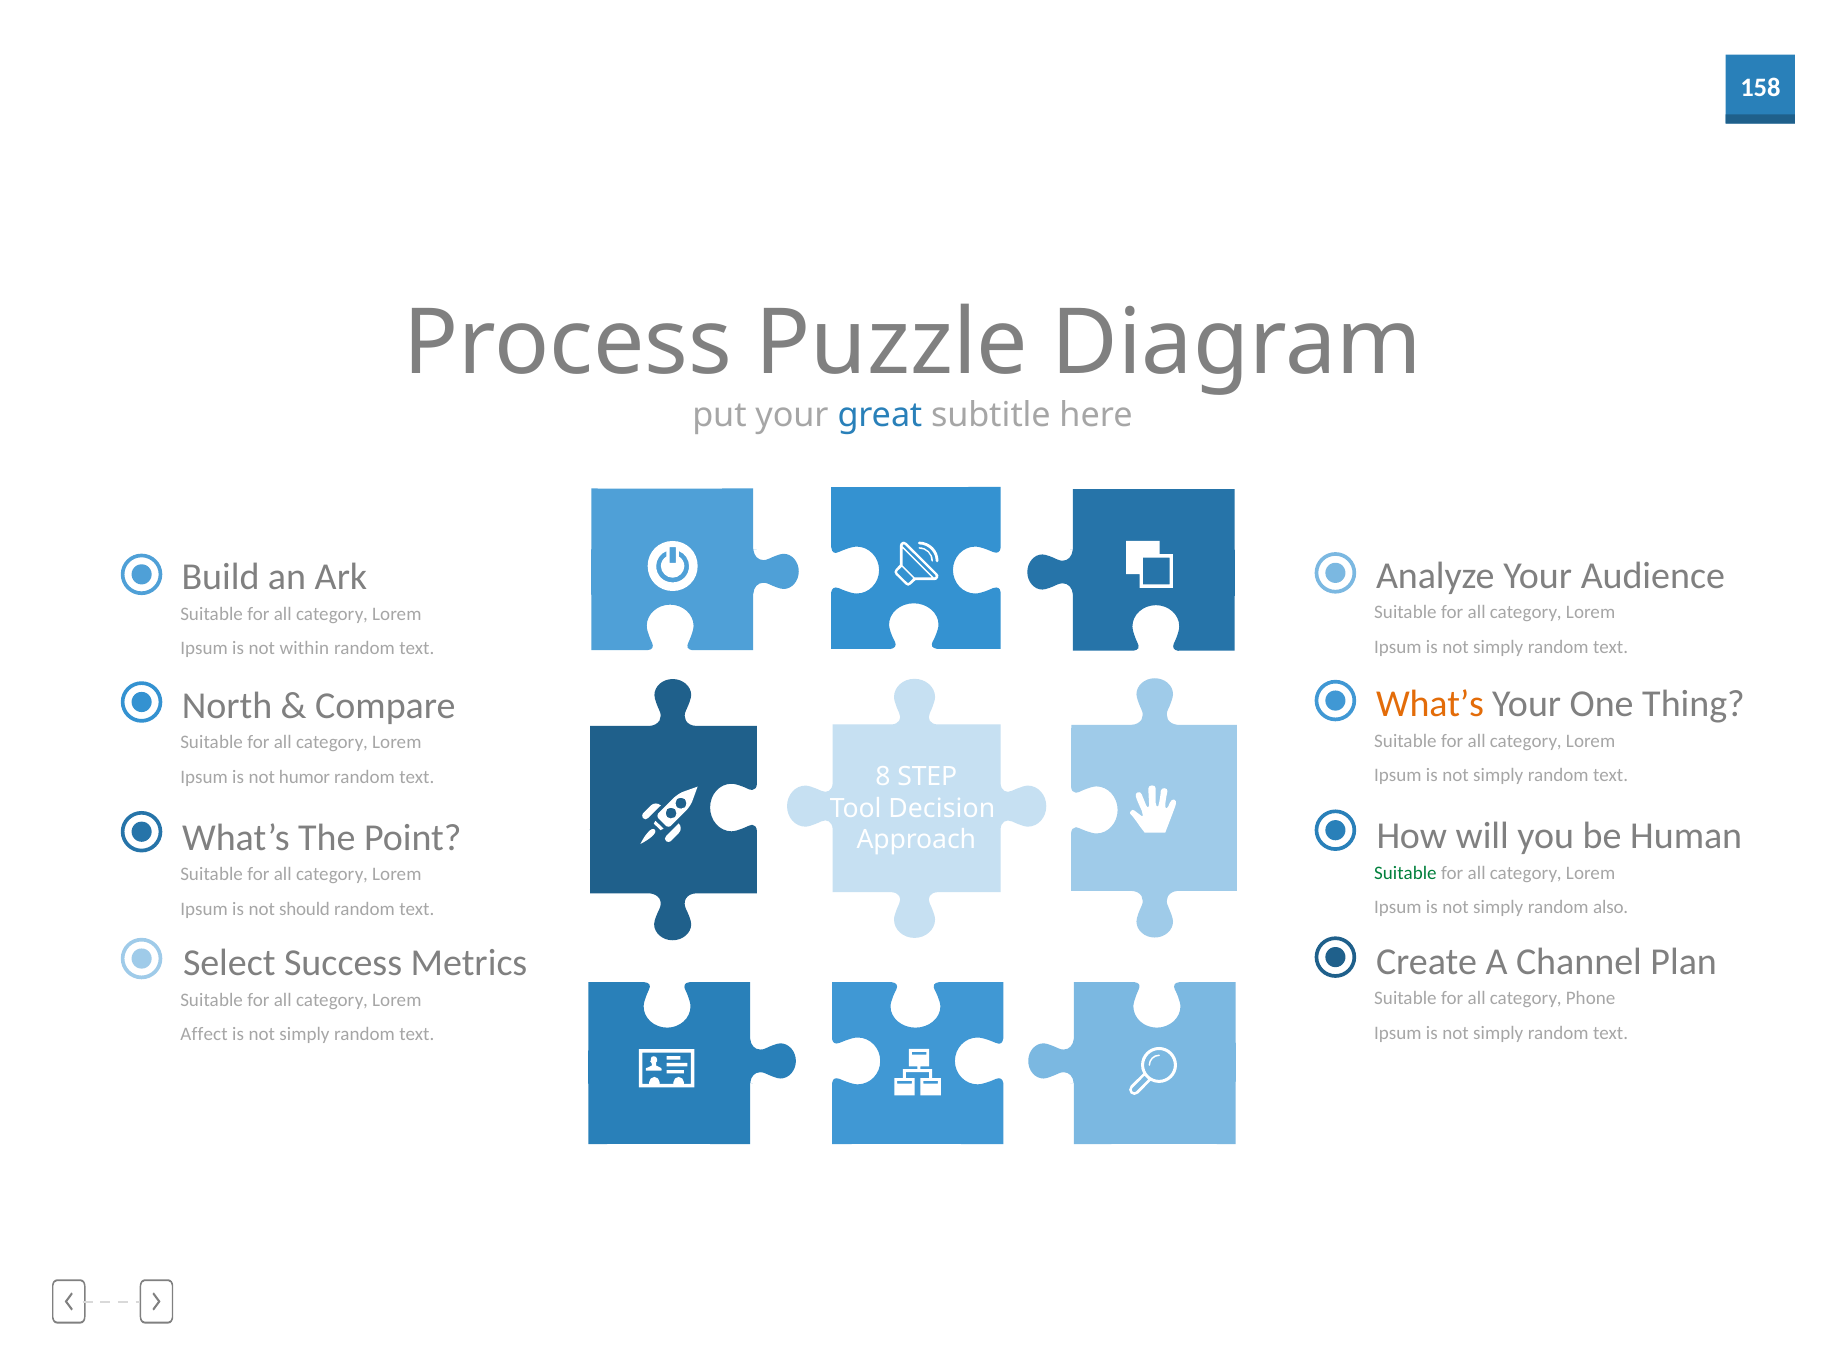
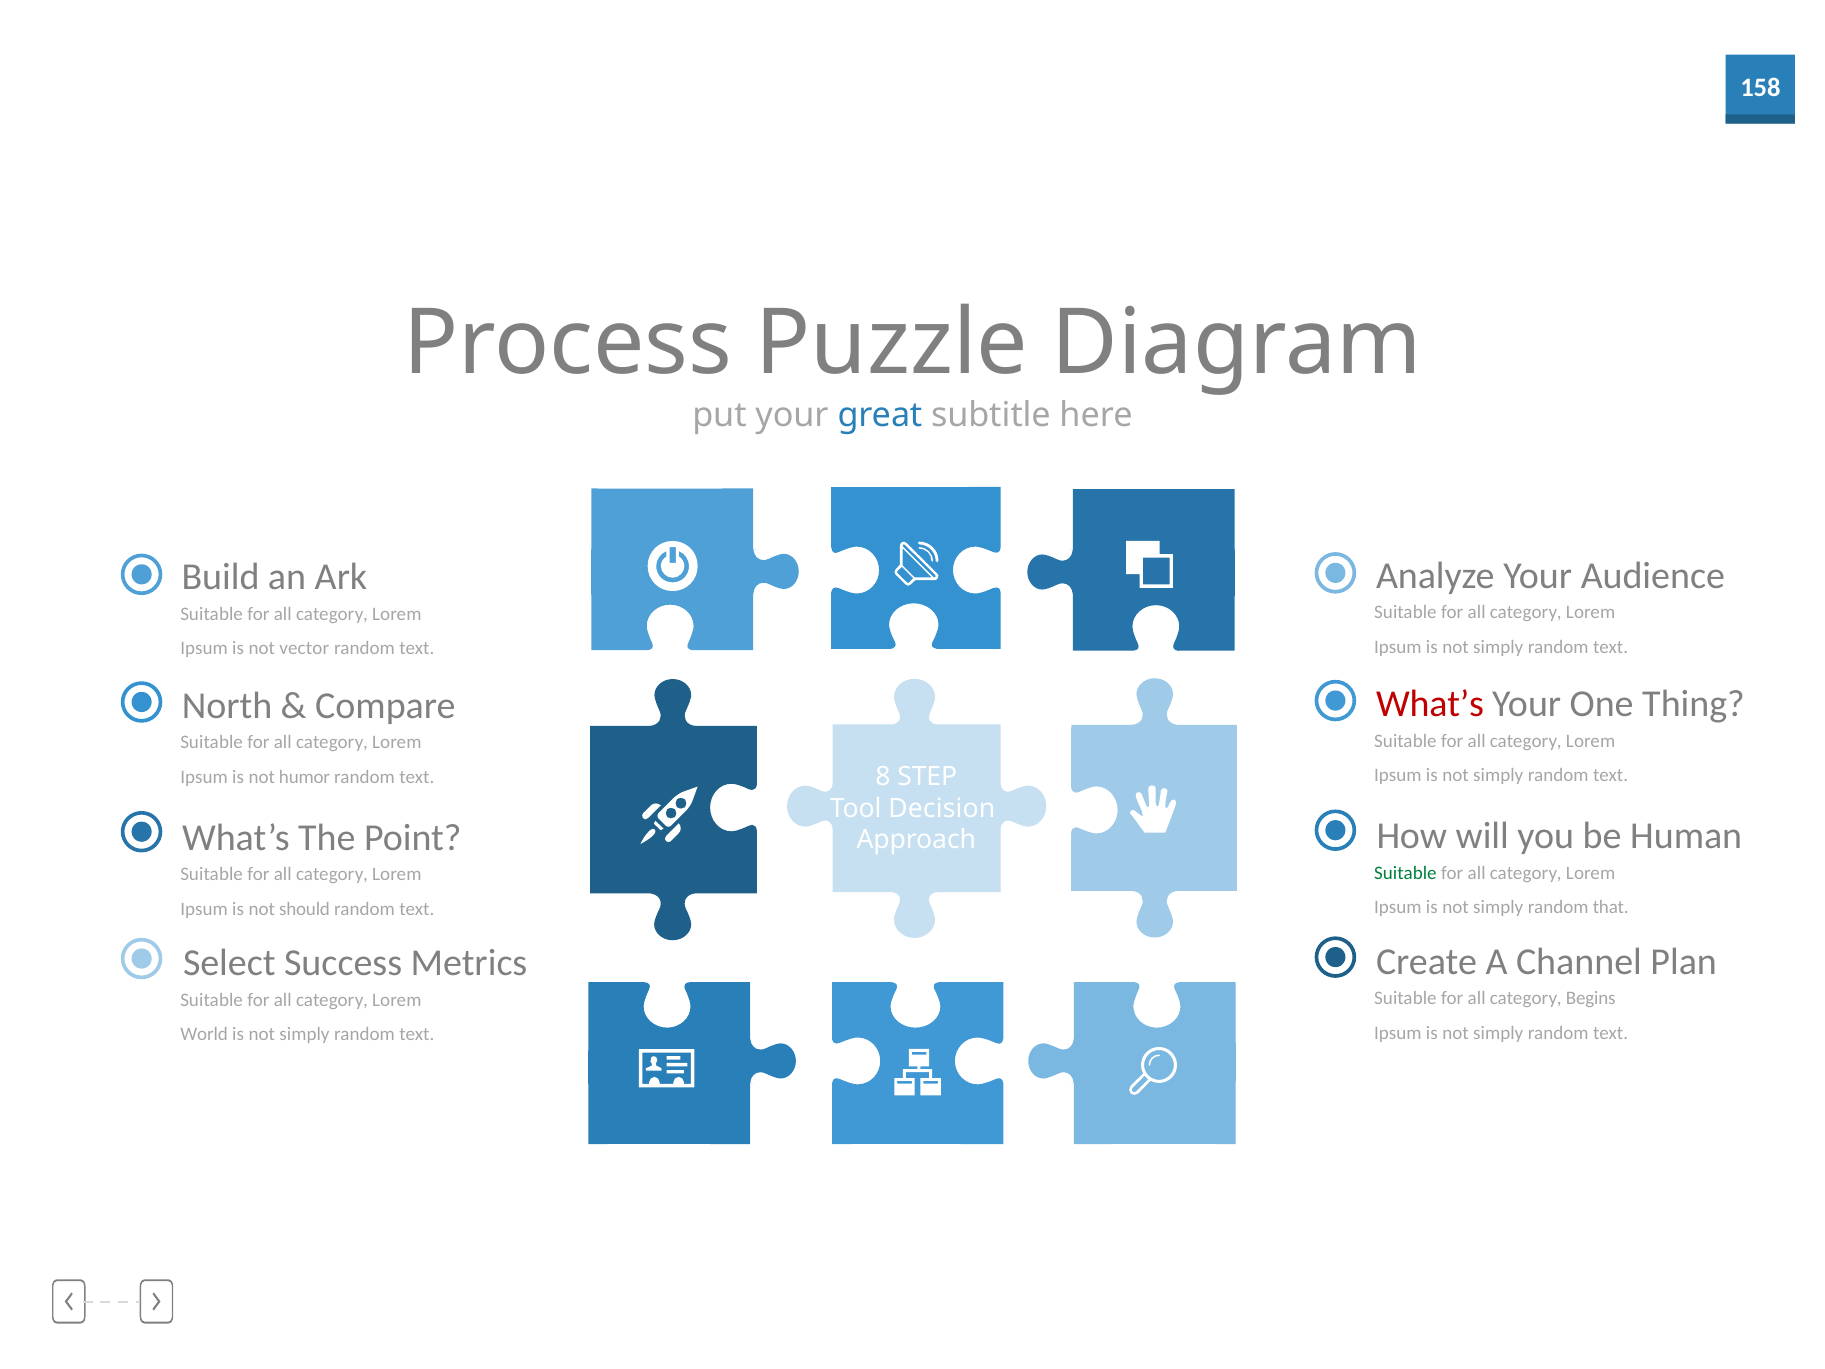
within: within -> vector (304, 648)
What’s colour: orange -> red (1430, 704)
also: also -> that (1611, 907)
Phone: Phone -> Begins (1591, 998)
Affect: Affect -> World (204, 1034)
